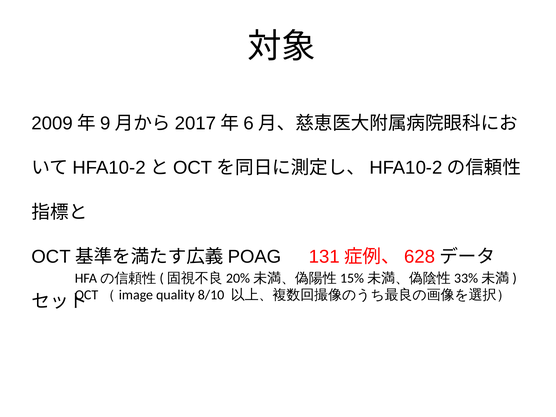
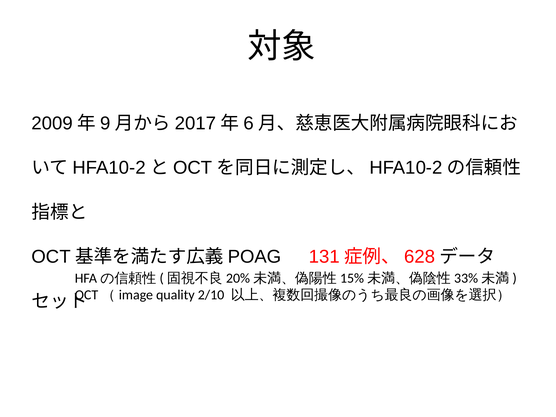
8/10: 8/10 -> 2/10 (211, 295)
